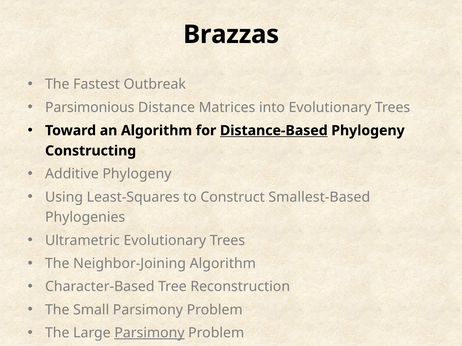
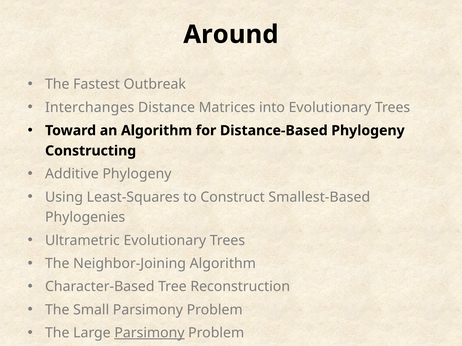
Brazzas: Brazzas -> Around (231, 35)
Parsimonious: Parsimonious -> Interchanges (90, 108)
Distance-Based underline: present -> none (274, 131)
